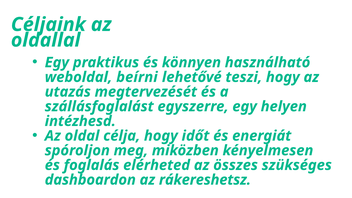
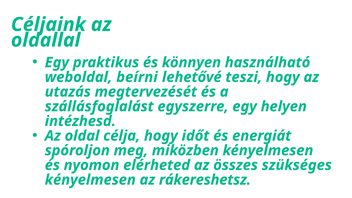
foglalás: foglalás -> nyomon (92, 165)
dashboardon: dashboardon -> kényelmesen (90, 180)
